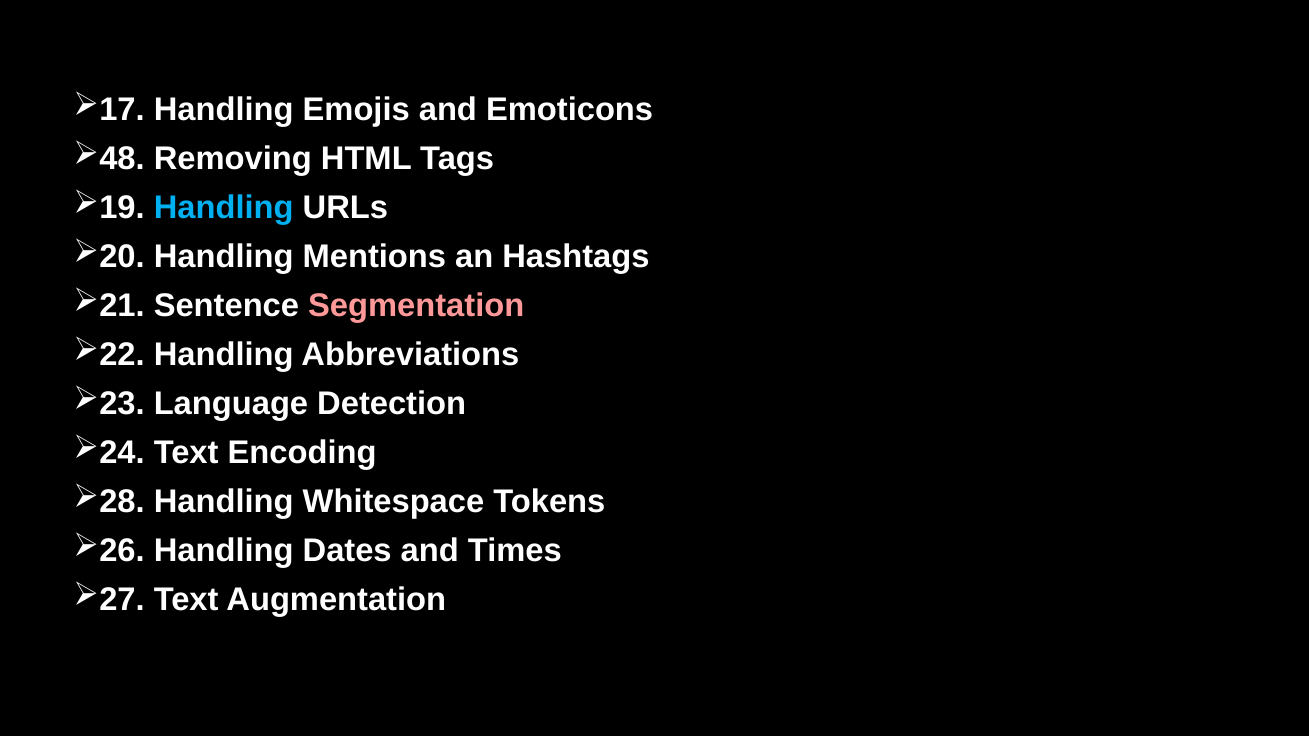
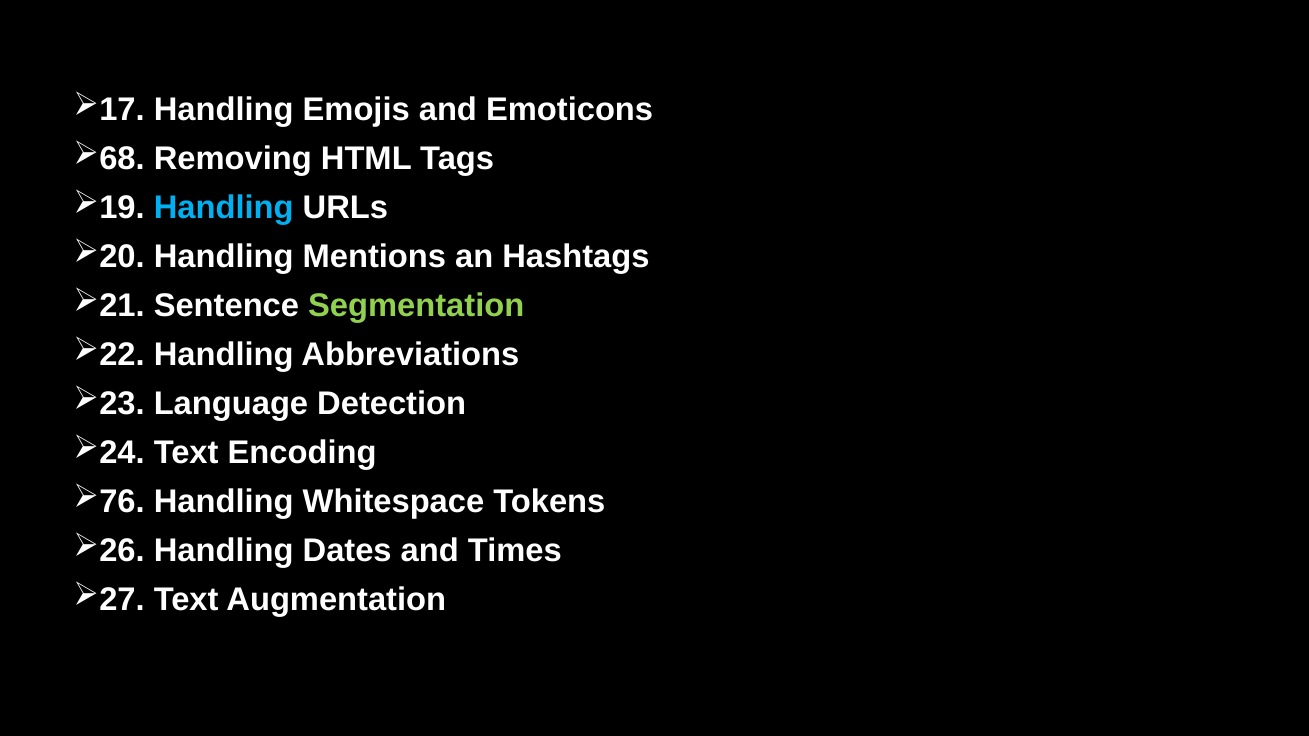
48: 48 -> 68 (122, 159)
Segmentation colour: pink -> light green (416, 306)
28: 28 -> 76 (122, 502)
